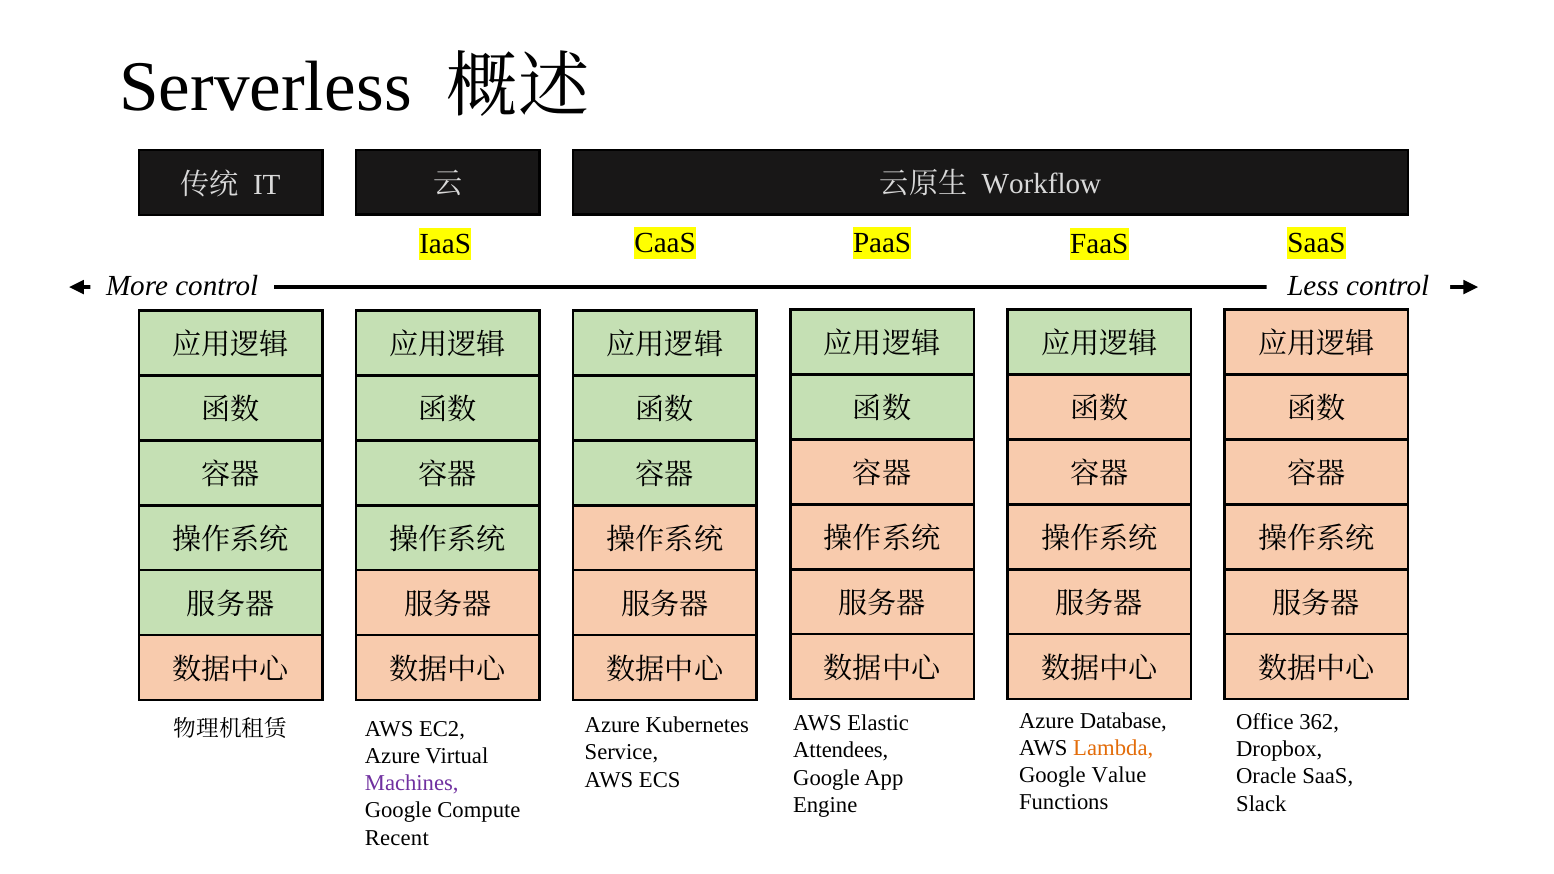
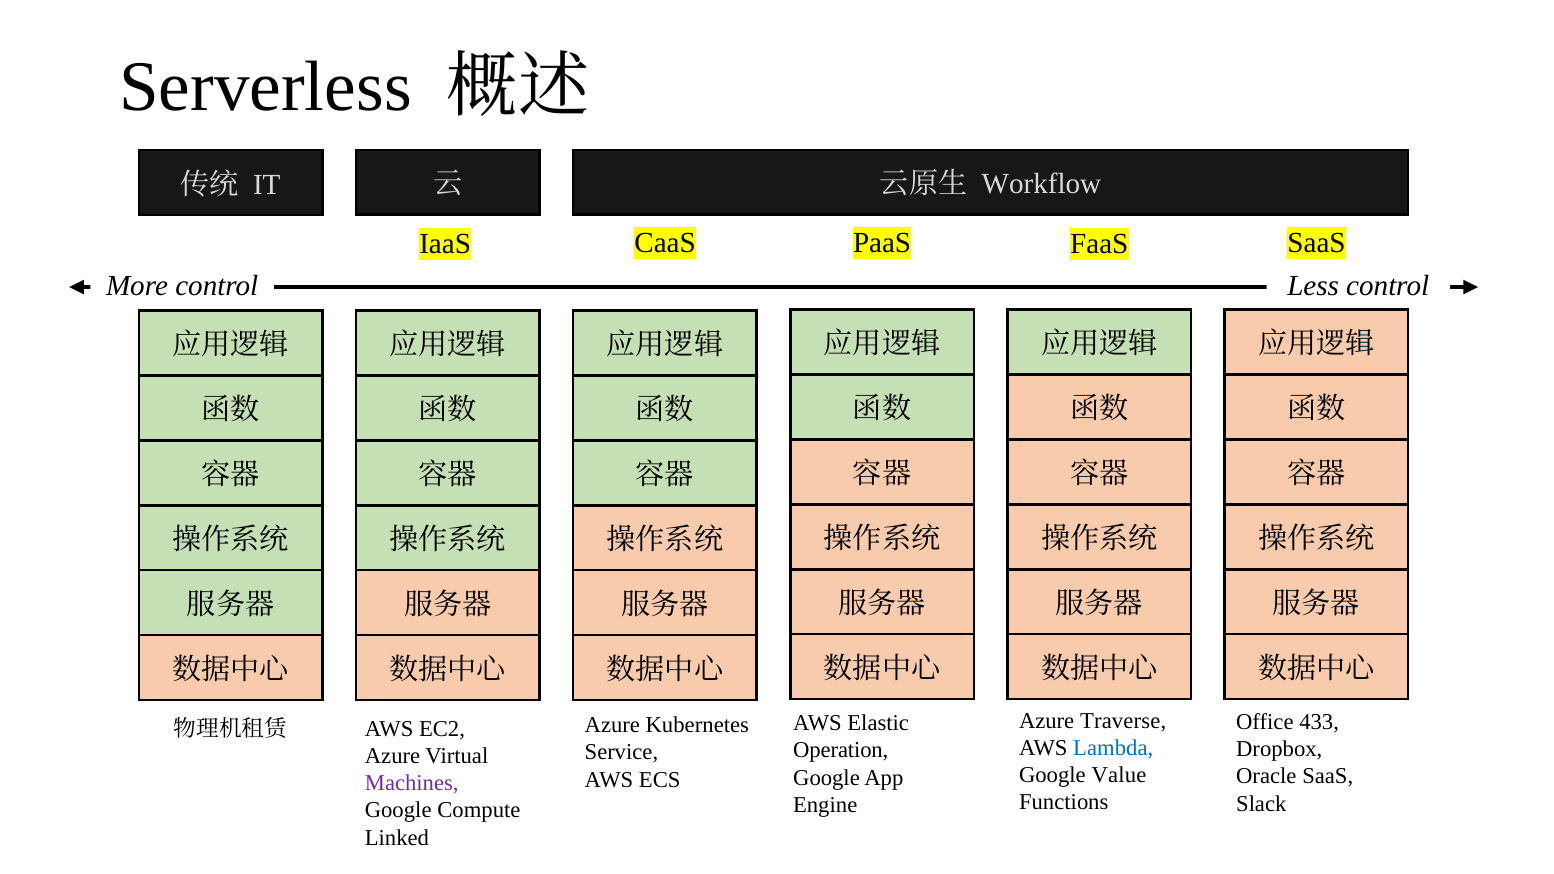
Database: Database -> Traverse (1123, 721)
362: 362 -> 433 (1319, 722)
Lambda colour: orange -> blue (1113, 748)
Attendees: Attendees -> Operation (841, 751)
Recent: Recent -> Linked (397, 838)
